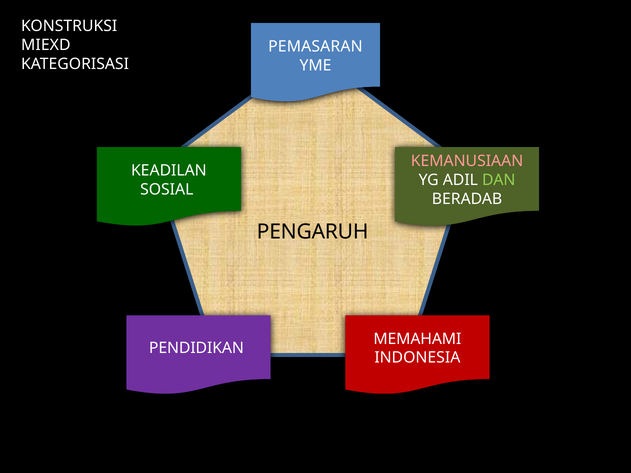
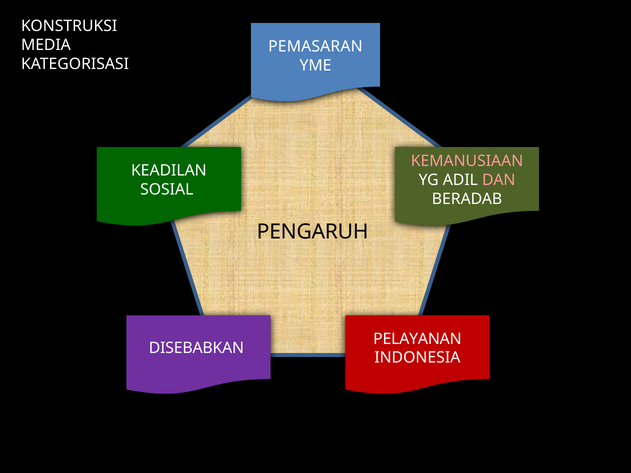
MIEXD: MIEXD -> MEDIA (46, 45)
DAN colour: light green -> pink (499, 180)
MEMAHAMI: MEMAHAMI -> PELAYANAN (417, 339)
PENDIDIKAN: PENDIDIKAN -> DISEBABKAN (196, 348)
